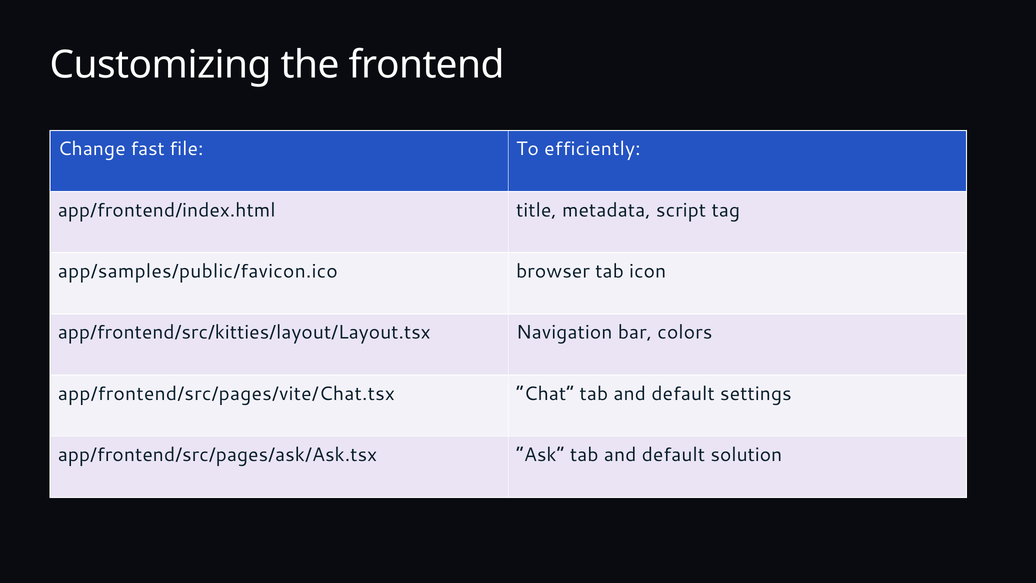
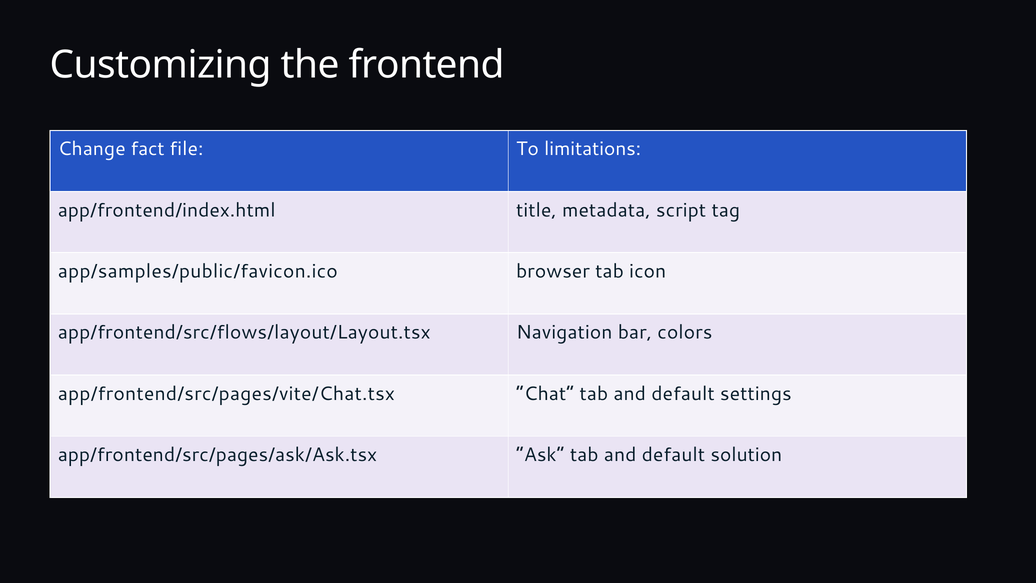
fast: fast -> fact (148, 149)
efficiently: efficiently -> limitations (593, 149)
app/frontend/src/kitties/layout/Layout.tsx: app/frontend/src/kitties/layout/Layout.tsx -> app/frontend/src/flows/layout/Layout.tsx (244, 332)
